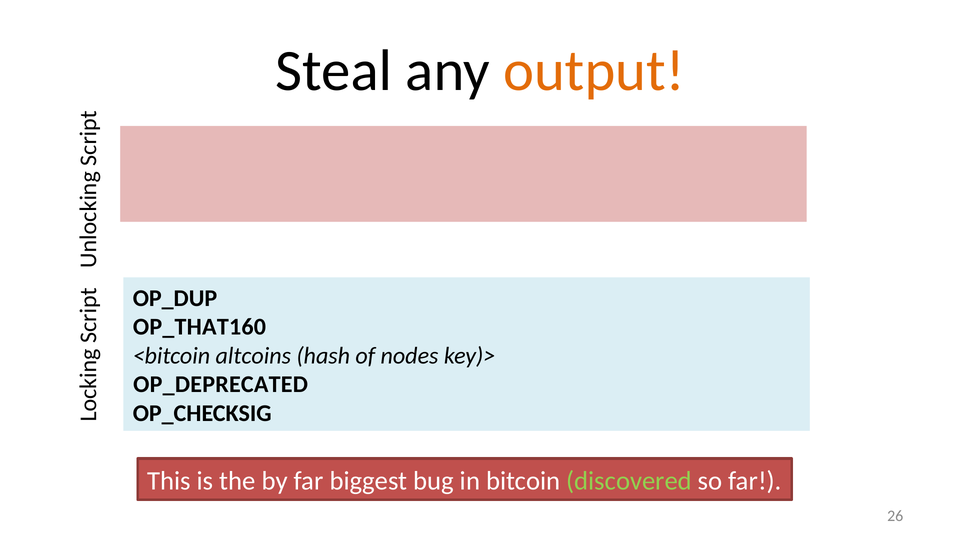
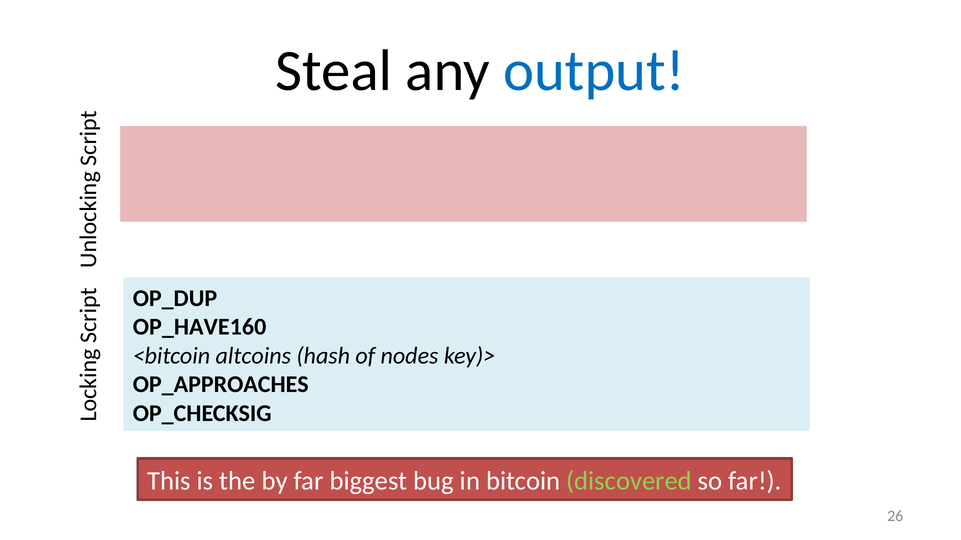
output colour: orange -> blue (594, 71)
OP_THAT160: OP_THAT160 -> OP_HAVE160 (200, 327)
OP_DEPRECATED: OP_DEPRECATED -> OP_APPROACHES (221, 385)
